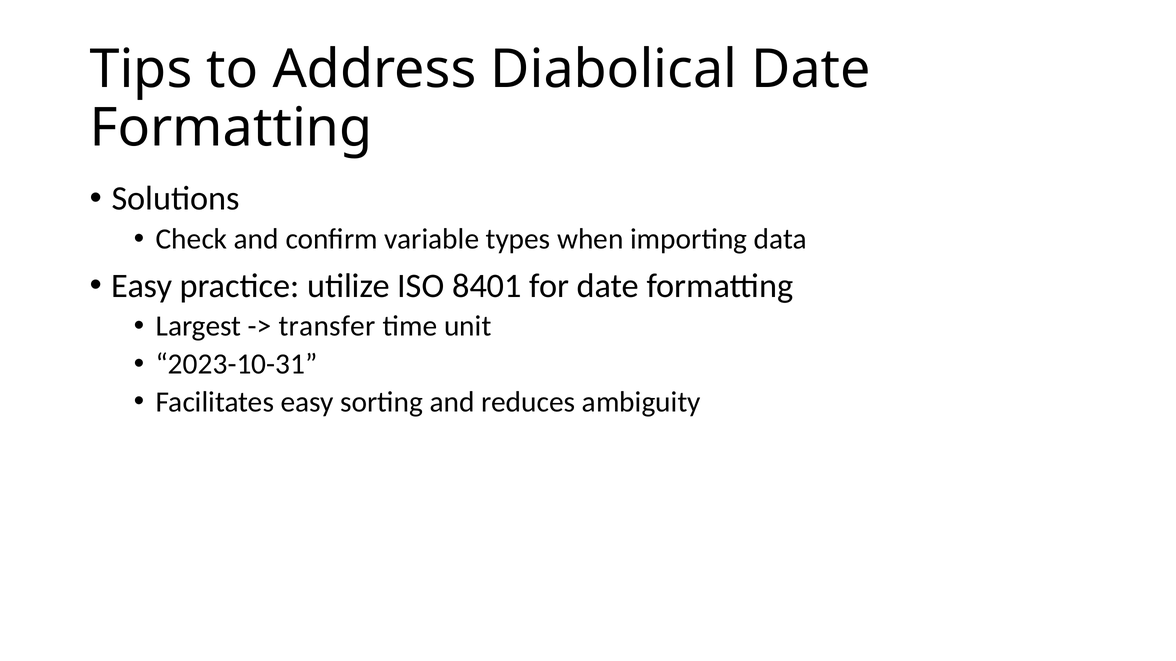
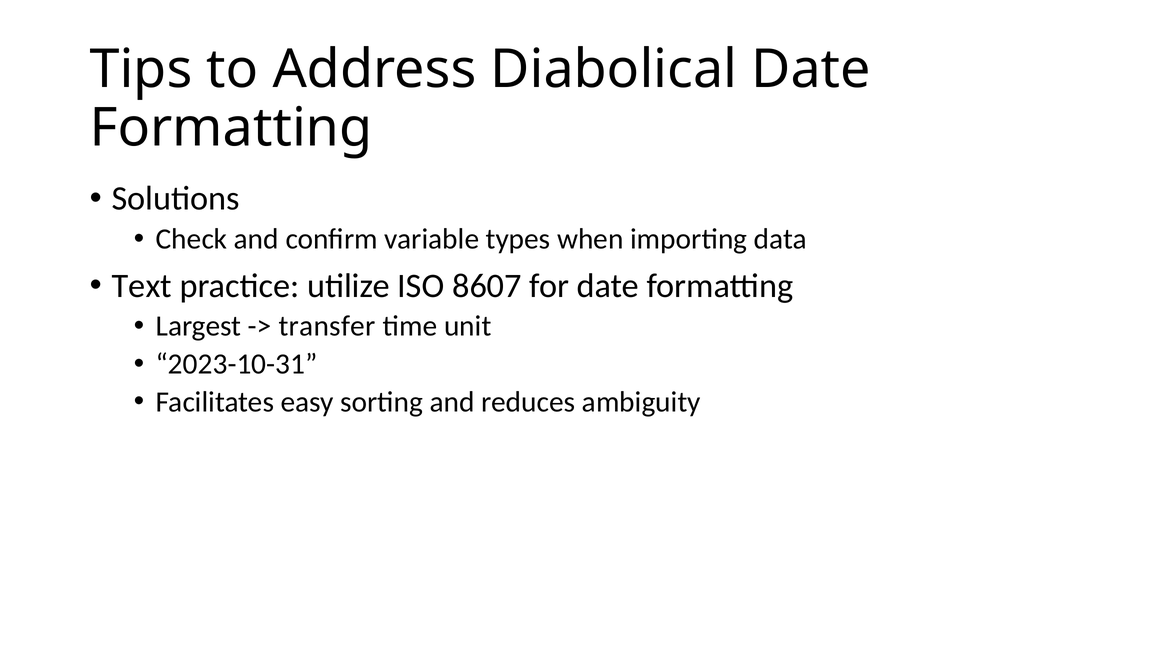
Easy: Easy -> Text (142, 286)
8401: 8401 -> 8607 (487, 286)
